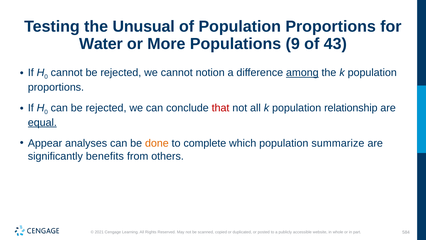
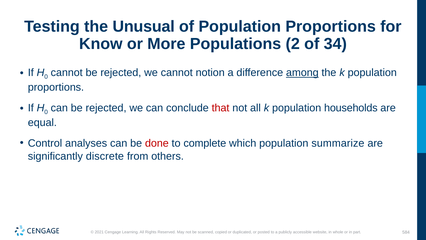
Water: Water -> Know (101, 44)
9: 9 -> 2 (293, 44)
43: 43 -> 34 (335, 44)
relationship: relationship -> households (351, 108)
equal underline: present -> none (42, 122)
Appear: Appear -> Control (45, 143)
done colour: orange -> red (157, 143)
benefits: benefits -> discrete (105, 156)
